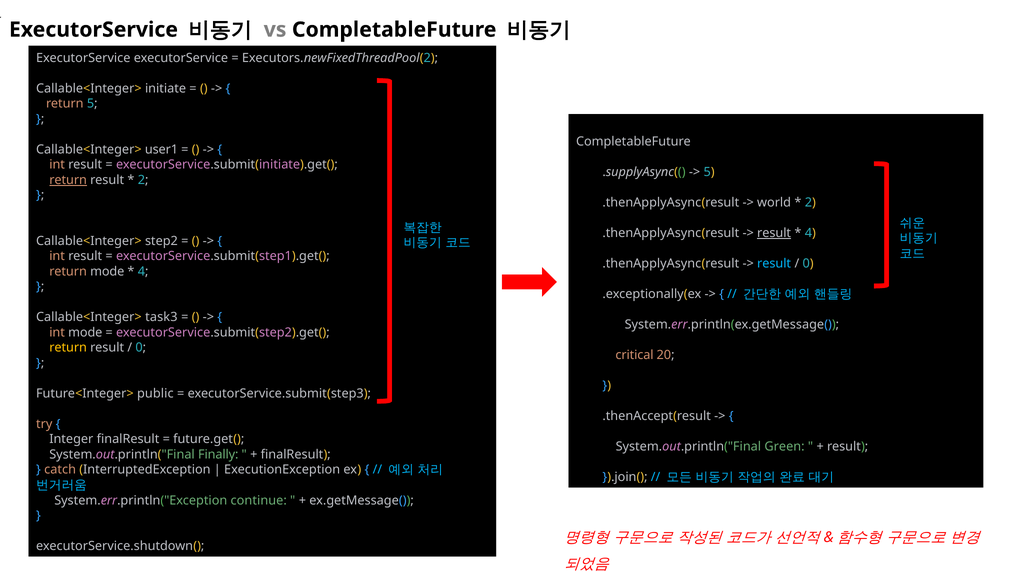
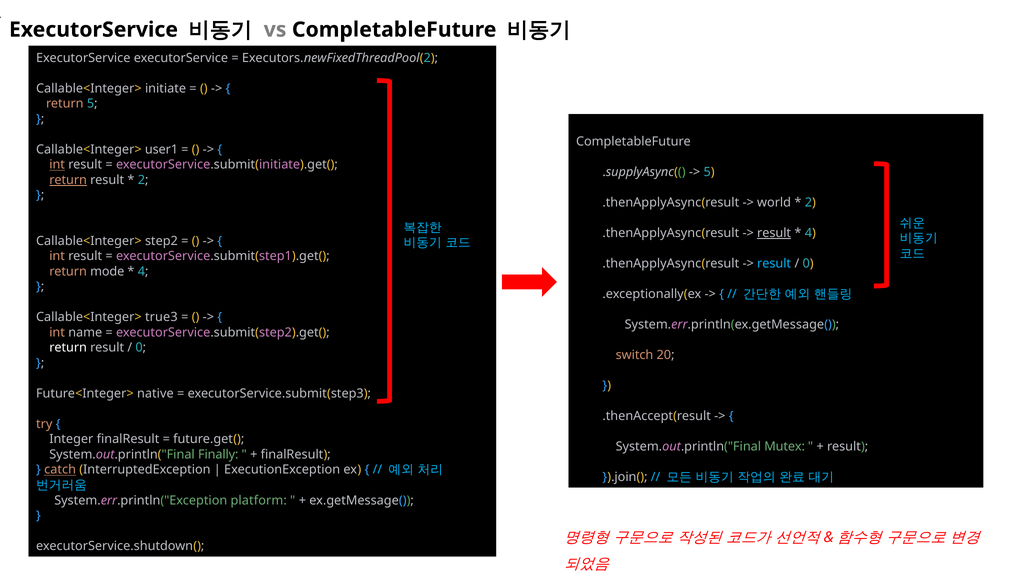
int underline: none -> present (57, 165)
task3: task3 -> true3 (161, 317)
int mode: mode -> name (85, 333)
return colour: yellow -> white (68, 348)
critical: critical -> switch (635, 355)
public: public -> native (155, 394)
Green: Green -> Mutex (785, 447)
catch underline: none -> present (60, 470)
continue: continue -> platform (259, 500)
